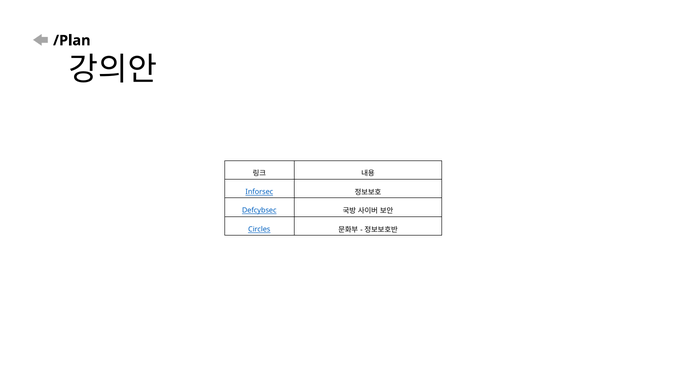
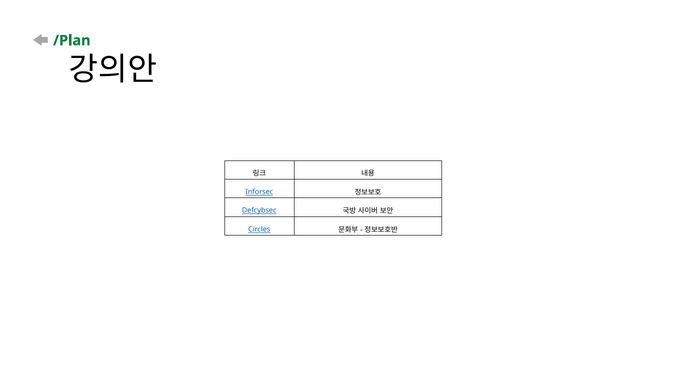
/Plan colour: black -> green (72, 41)
